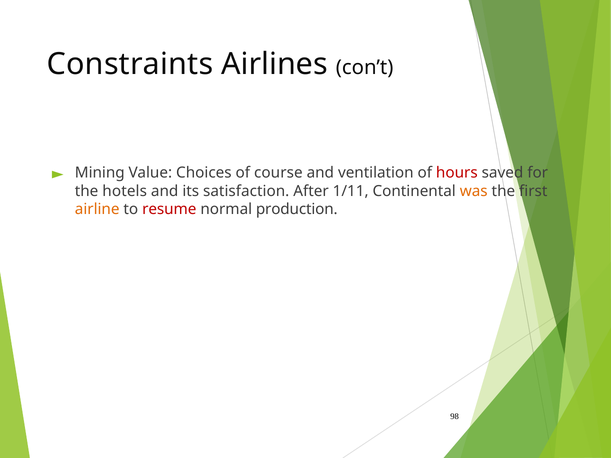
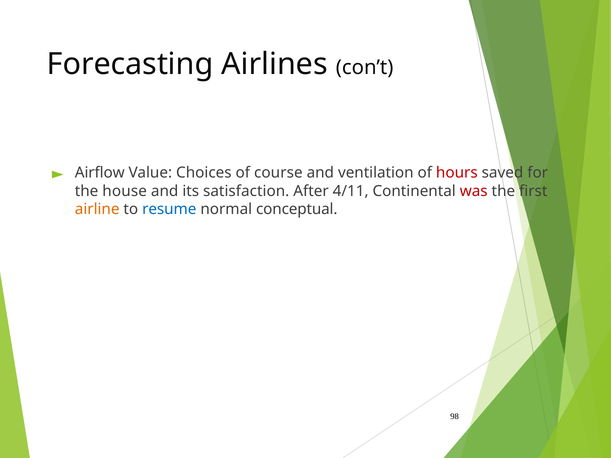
Constraints: Constraints -> Forecasting (130, 64)
Mining: Mining -> Airflow (100, 173)
hotels: hotels -> house (125, 191)
1/11: 1/11 -> 4/11 (351, 191)
was colour: orange -> red (474, 191)
resume colour: red -> blue (169, 209)
production: production -> conceptual (297, 209)
